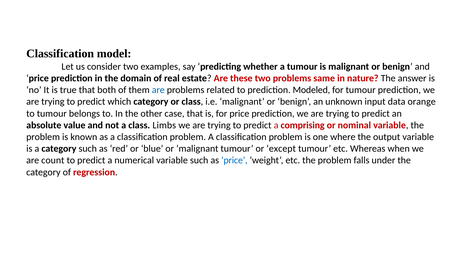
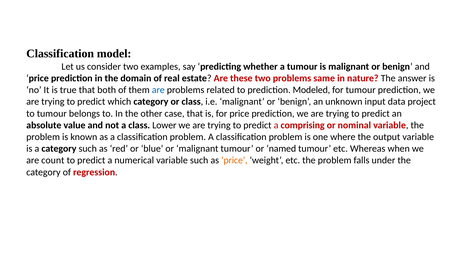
orange: orange -> project (422, 102)
Limbs: Limbs -> Lower (164, 125)
except: except -> named (281, 149)
price colour: blue -> orange (234, 160)
